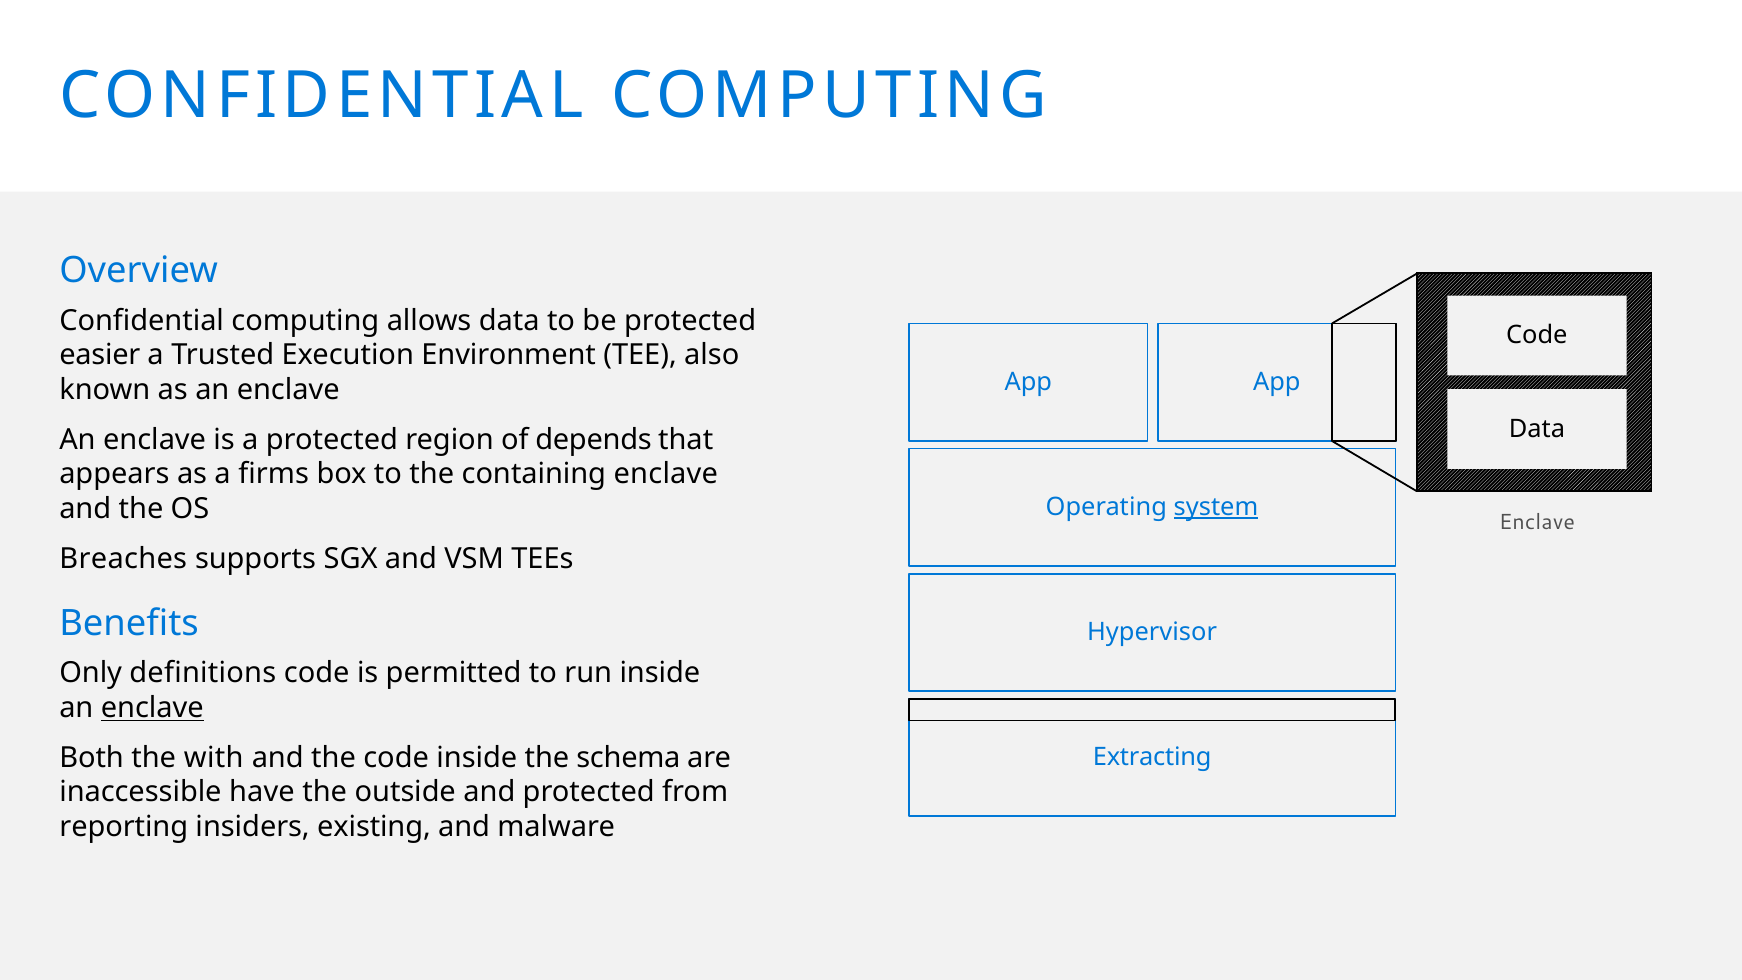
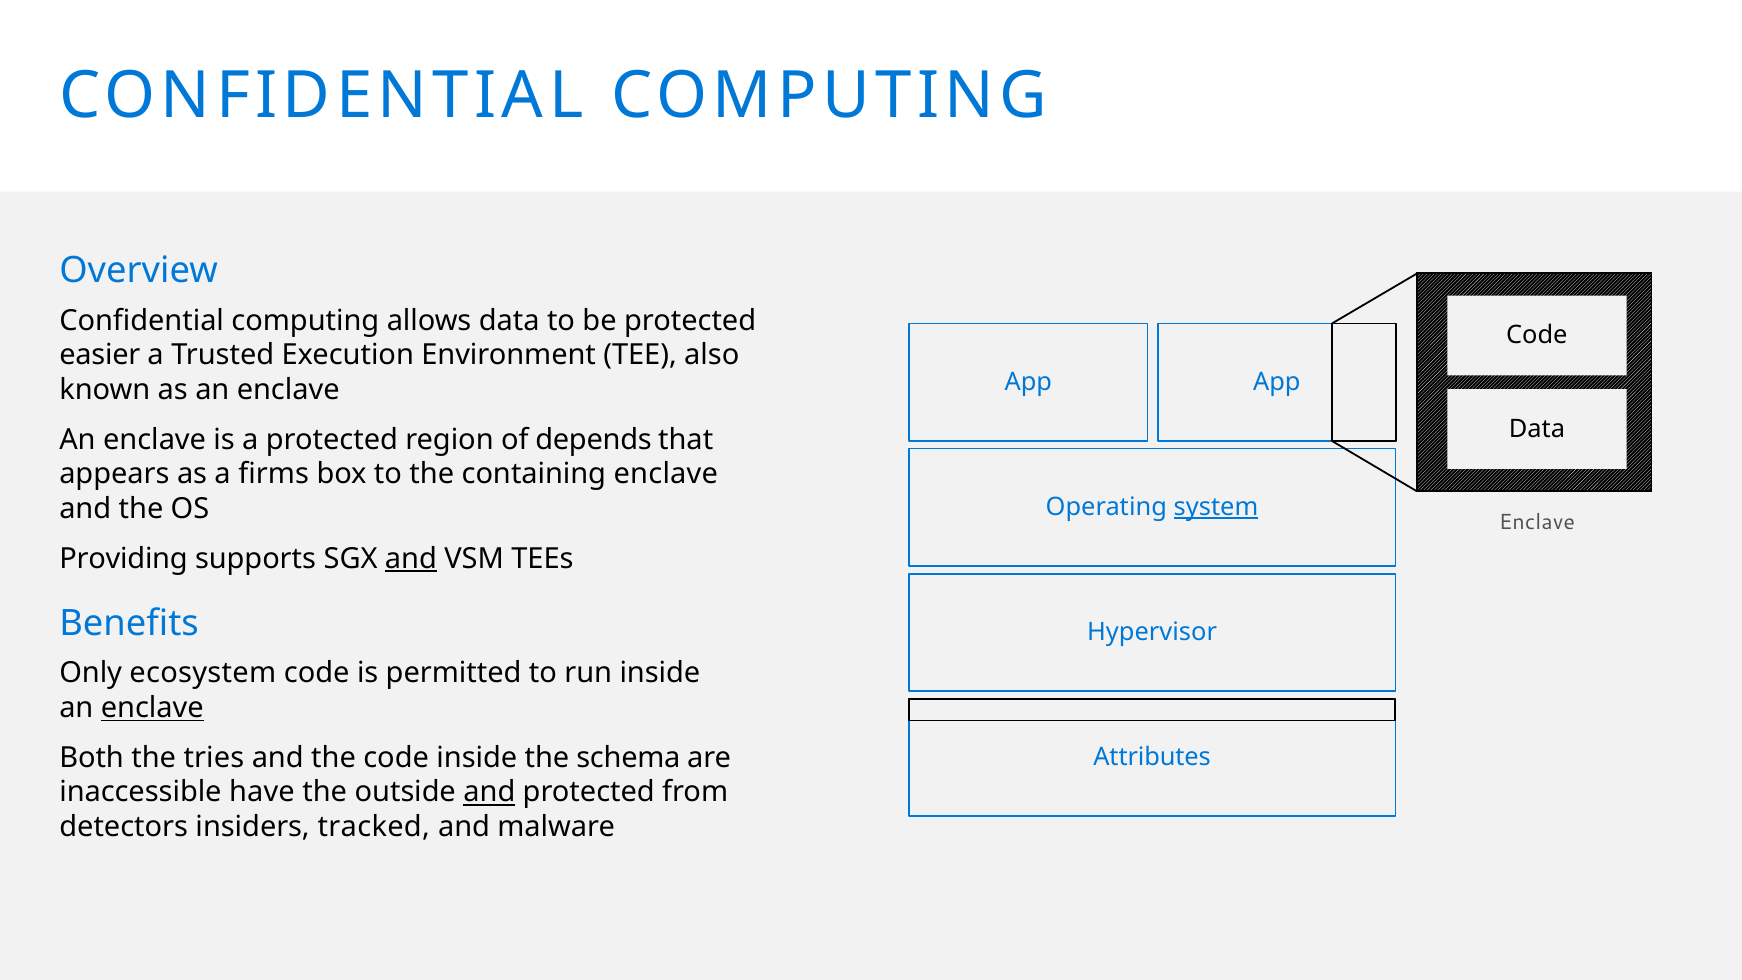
Breaches: Breaches -> Providing (124, 558)
and underline: none -> present (411, 558)
definitions: definitions -> ecosystem (203, 673)
with: with -> tries (214, 757)
Extracting: Extracting -> Attributes (1152, 757)
and underline: none -> present (489, 792)
reporting: reporting -> detectors (124, 827)
existing: existing -> tracked (374, 827)
